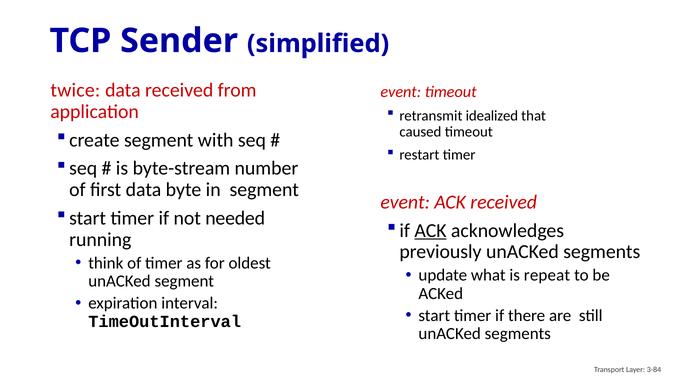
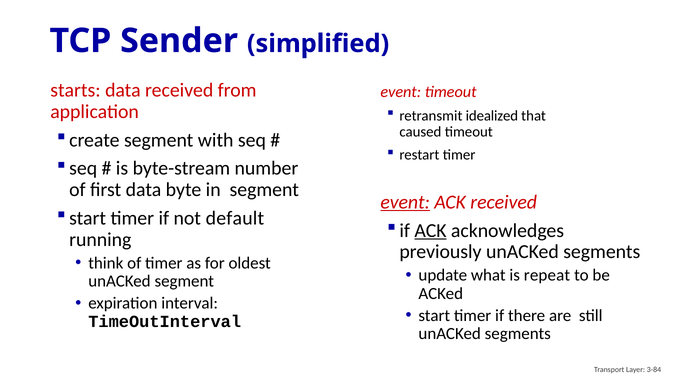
twice: twice -> starts (75, 90)
event underline: none -> present (405, 202)
needed: needed -> default (235, 218)
